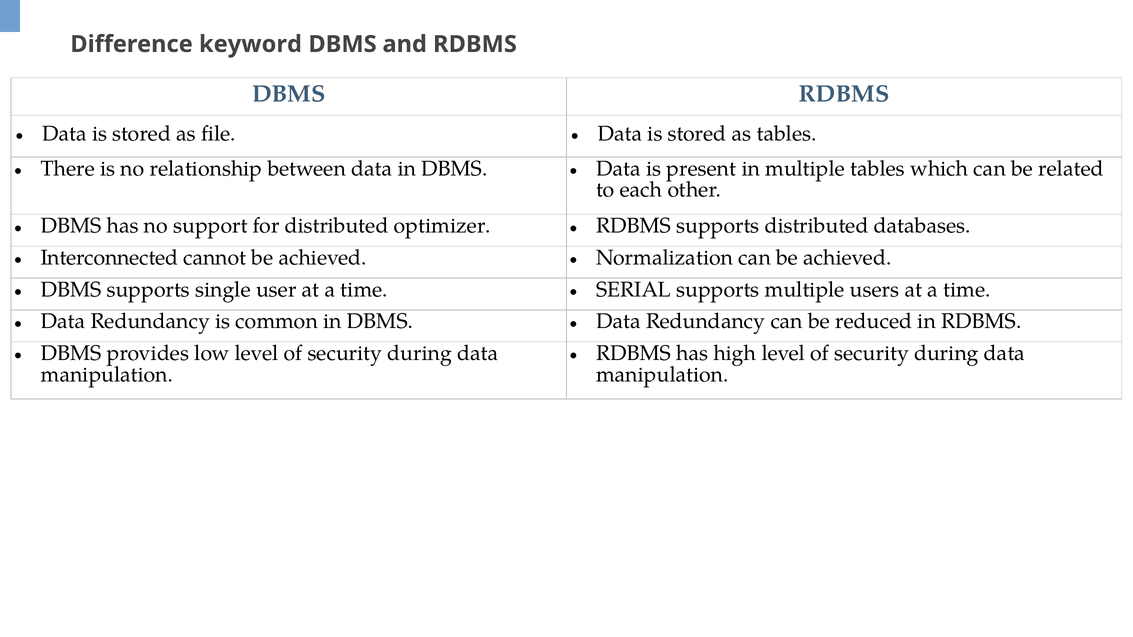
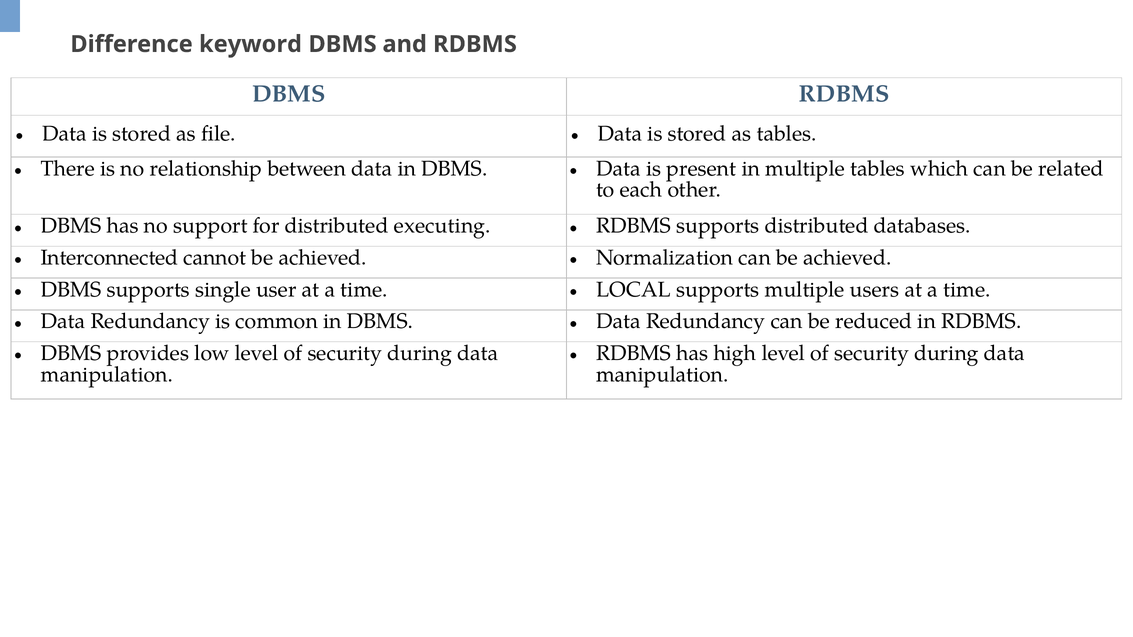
optimizer: optimizer -> executing (442, 226)
SERIAL: SERIAL -> LOCAL (634, 290)
